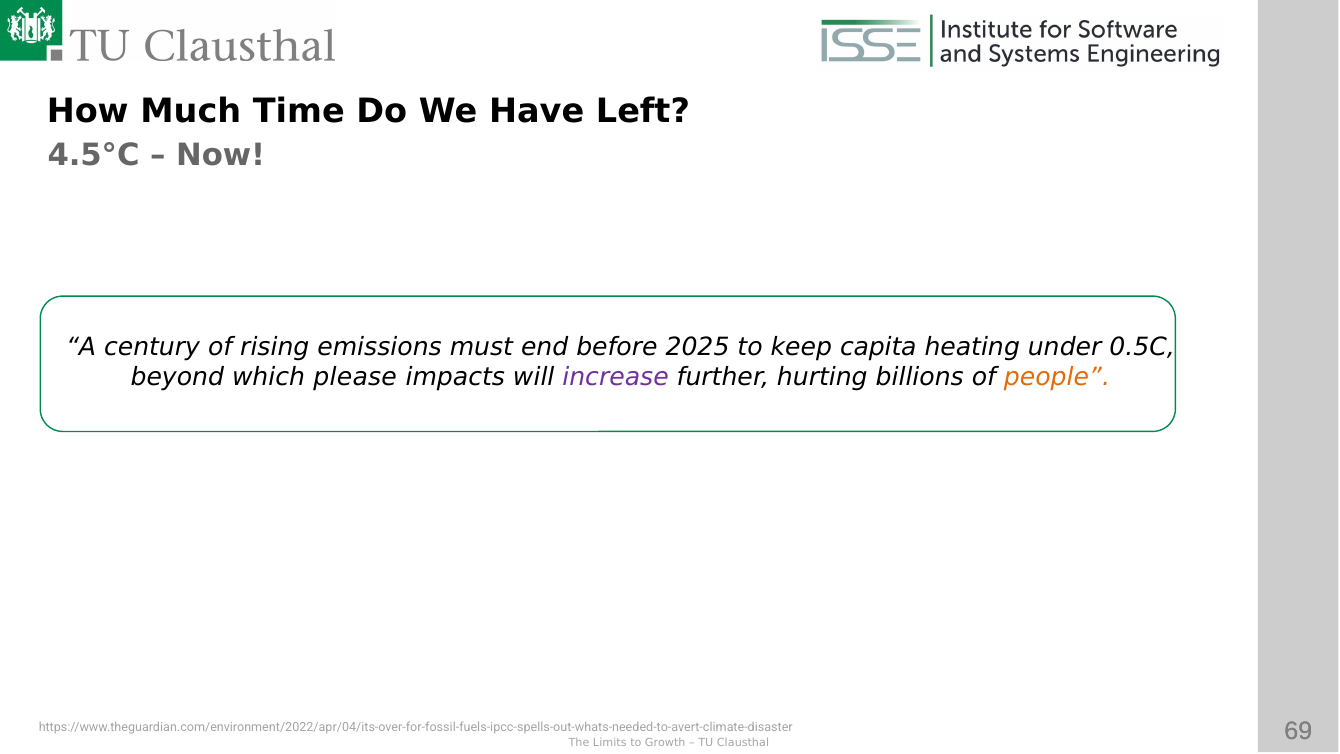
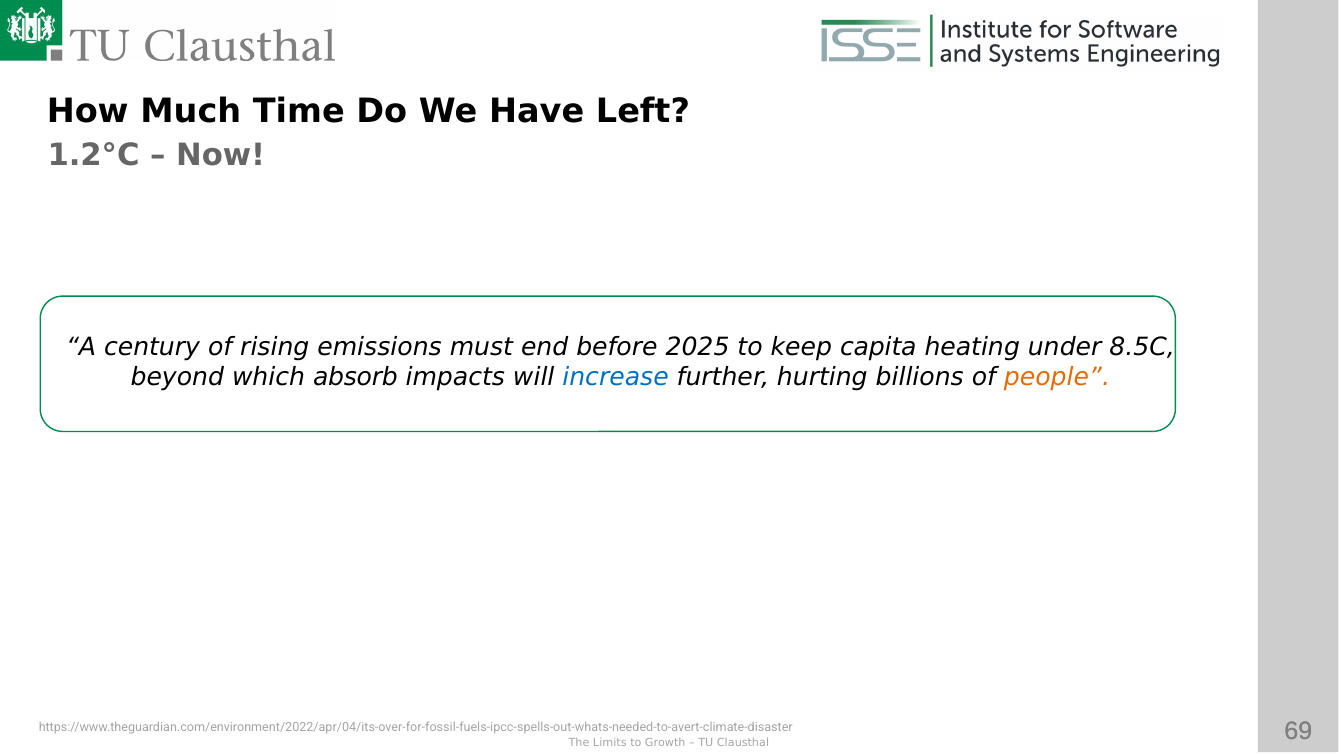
4.5°C: 4.5°C -> 1.2°C (94, 155)
0.5C: 0.5C -> 8.5C (1142, 347)
please: please -> absorb (355, 377)
increase colour: purple -> blue (616, 377)
